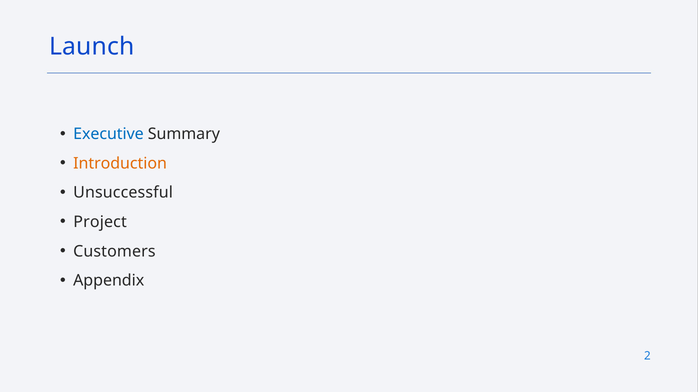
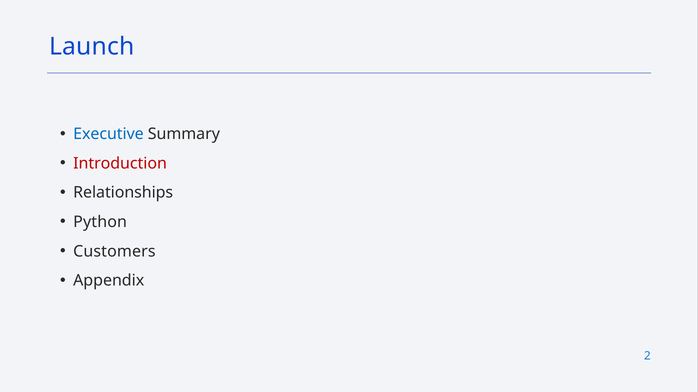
Introduction colour: orange -> red (120, 164)
Unsuccessful: Unsuccessful -> Relationships (123, 193)
Project: Project -> Python (100, 222)
